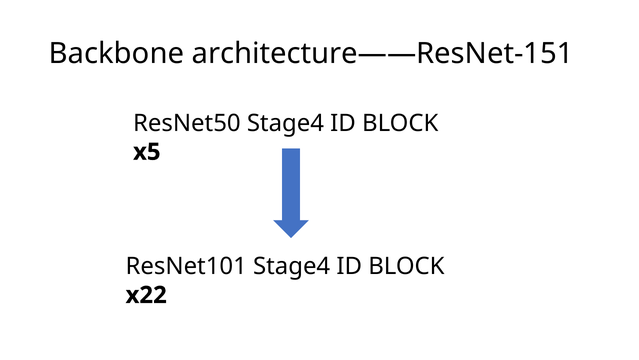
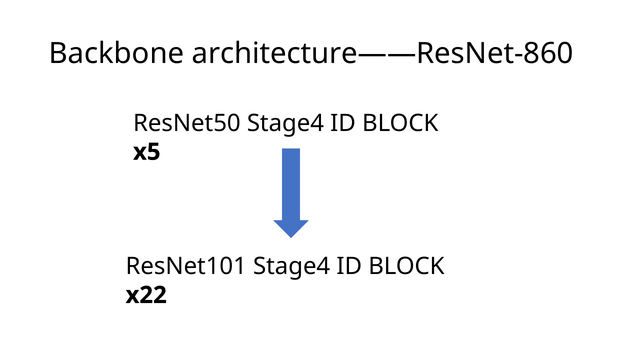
architecture——ResNet-151: architecture——ResNet-151 -> architecture——ResNet-860 (383, 54)
